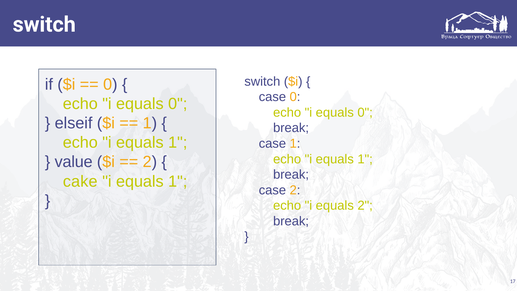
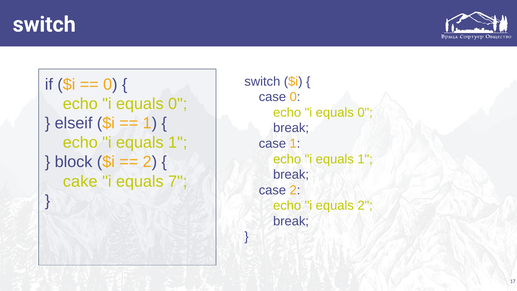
value: value -> block (74, 162)
1: 1 -> 7 (178, 181)
